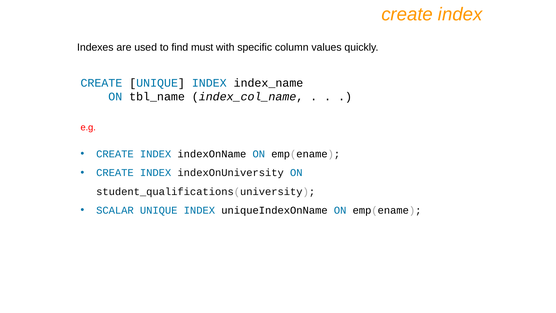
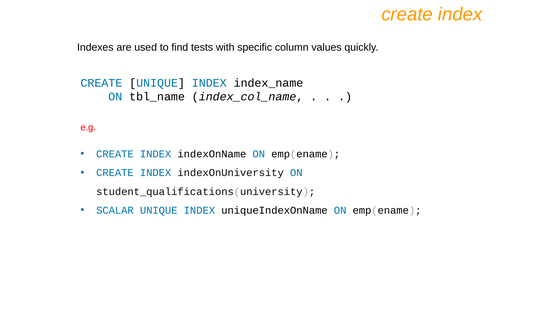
must: must -> tests (202, 47)
